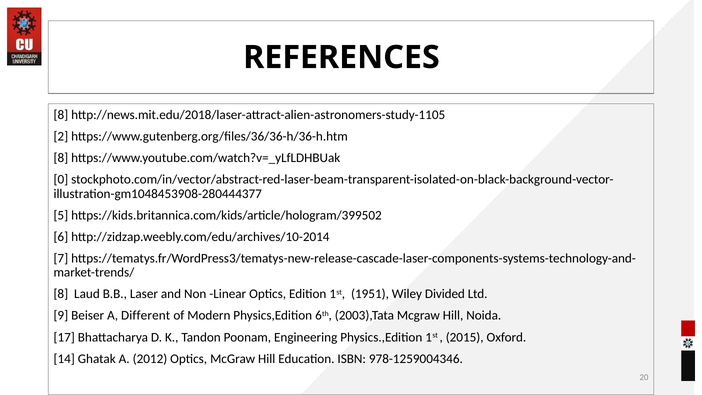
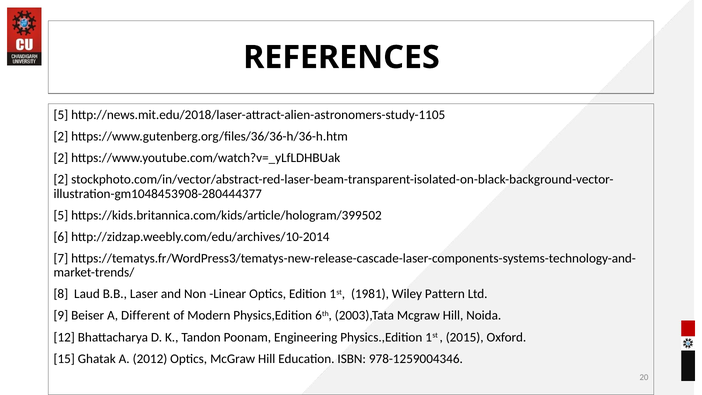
8: 8 -> 5 (61, 115)
8: 8 -> 2 (61, 158)
0: 0 -> 2 (61, 179)
1951: 1951 -> 1981 (370, 294)
Divided: Divided -> Pattern (445, 294)
17: 17 -> 12 (64, 337)
14: 14 -> 15 (64, 359)
